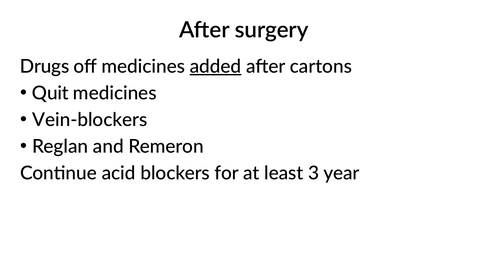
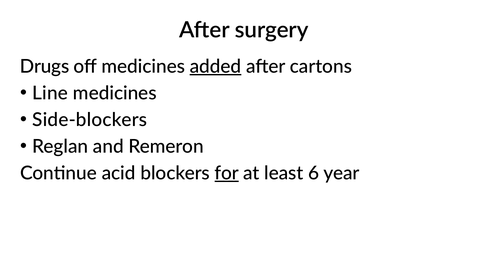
Quit: Quit -> Line (50, 93)
Vein-blockers: Vein-blockers -> Side-blockers (90, 120)
for underline: none -> present (227, 173)
3: 3 -> 6 (314, 173)
